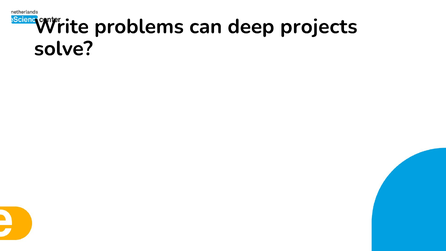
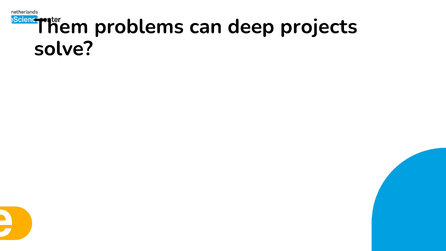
Write: Write -> Them (61, 26)
